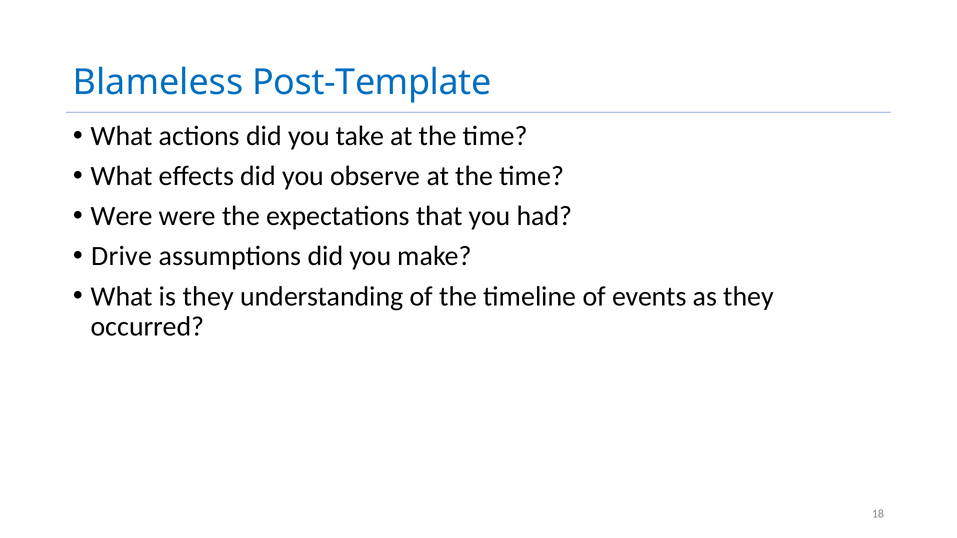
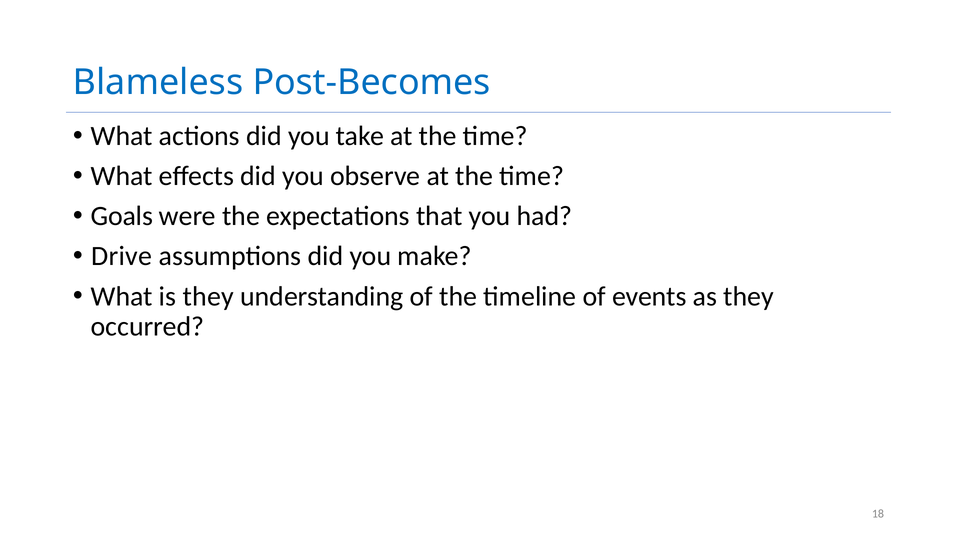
Post-Template: Post-Template -> Post-Becomes (372, 82)
Were: Were -> Goals (122, 216)
